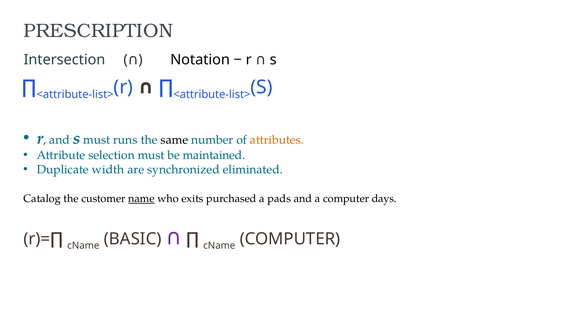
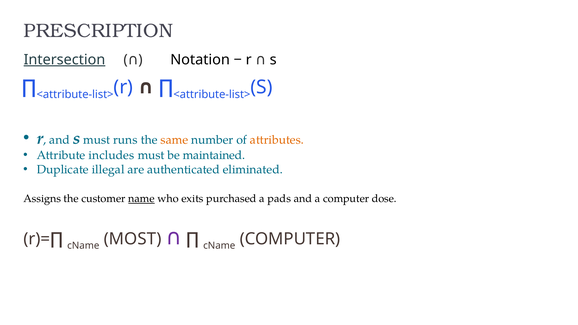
Intersection underline: none -> present (64, 60)
same colour: black -> orange (174, 140)
selection: selection -> includes (111, 155)
width: width -> illegal (108, 170)
synchronized: synchronized -> authenticated (183, 170)
Catalog: Catalog -> Assigns (42, 199)
days: days -> dose (384, 199)
BASIC: BASIC -> MOST (133, 239)
